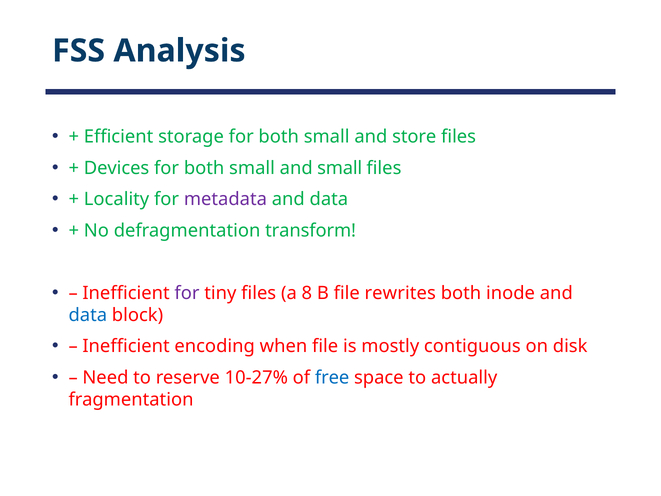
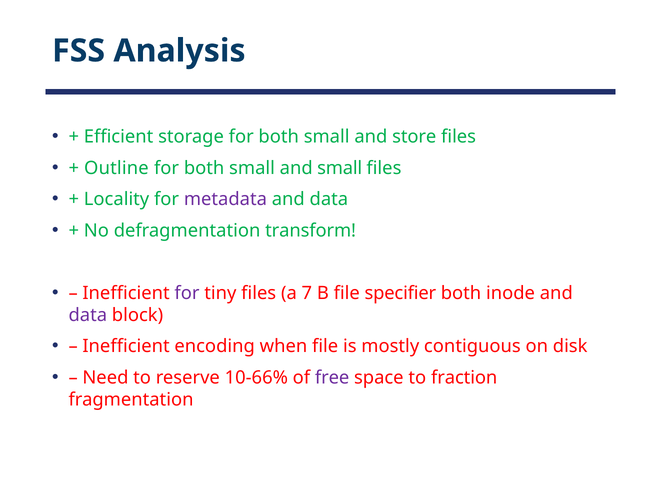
Devices: Devices -> Outline (116, 168)
8: 8 -> 7 (307, 293)
rewrites: rewrites -> specifier (400, 293)
data colour: blue -> purple (88, 315)
10-27%: 10-27% -> 10-66% (256, 377)
free colour: blue -> purple (332, 377)
actually: actually -> fraction (464, 377)
